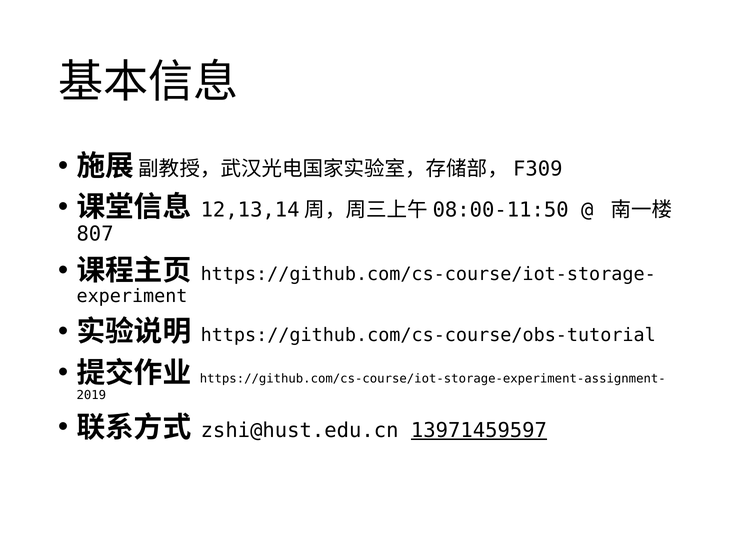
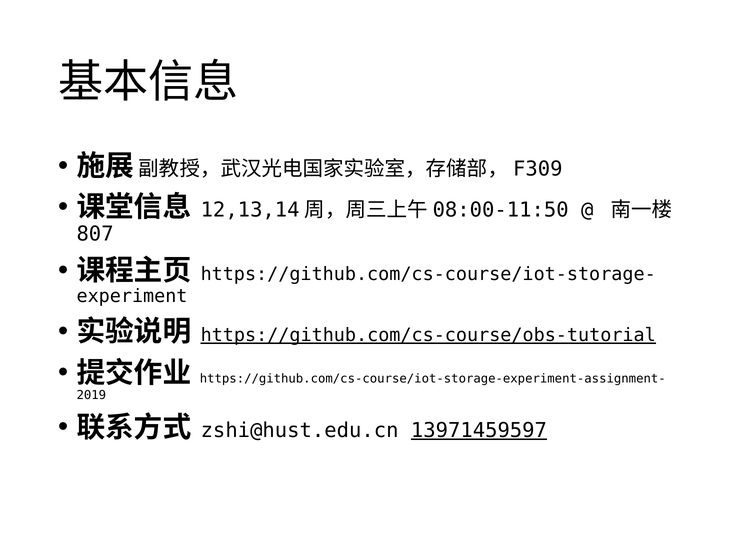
https://github.com/cs-course/obs-tutorial underline: none -> present (428, 336)
